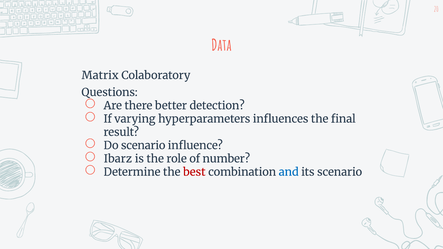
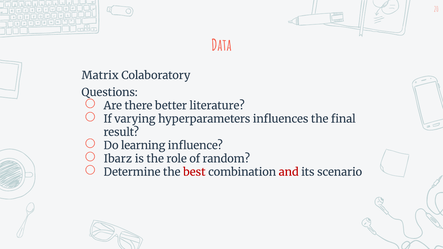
detection: detection -> literature (217, 106)
Do scenario: scenario -> learning (143, 146)
number: number -> random (226, 159)
and colour: blue -> red (289, 172)
